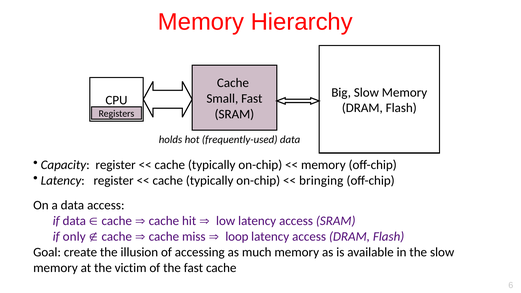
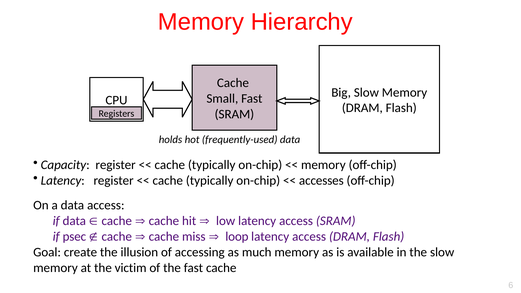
bringing: bringing -> accesses (321, 181)
only: only -> psec (74, 237)
